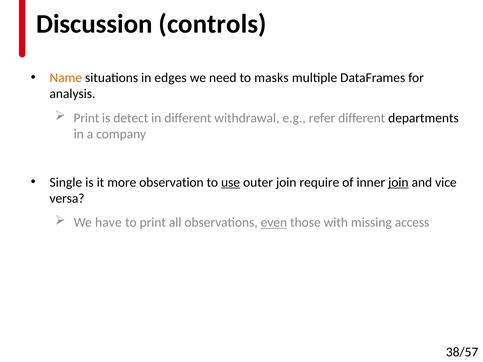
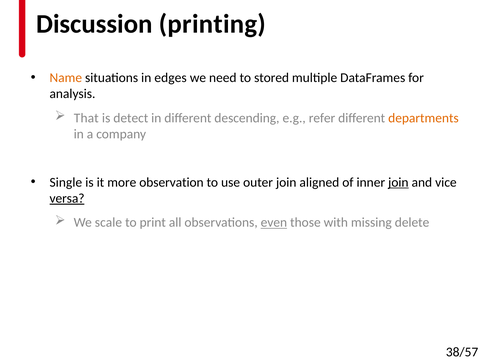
controls: controls -> printing (212, 24)
masks: masks -> stored (272, 78)
Print: Print -> That (86, 118)
withdrawal: withdrawal -> descending (247, 118)
departments colour: black -> orange (423, 118)
use underline: present -> none (231, 182)
require: require -> aligned (319, 182)
versa underline: none -> present (67, 199)
have: have -> scale (108, 223)
access: access -> delete (412, 223)
